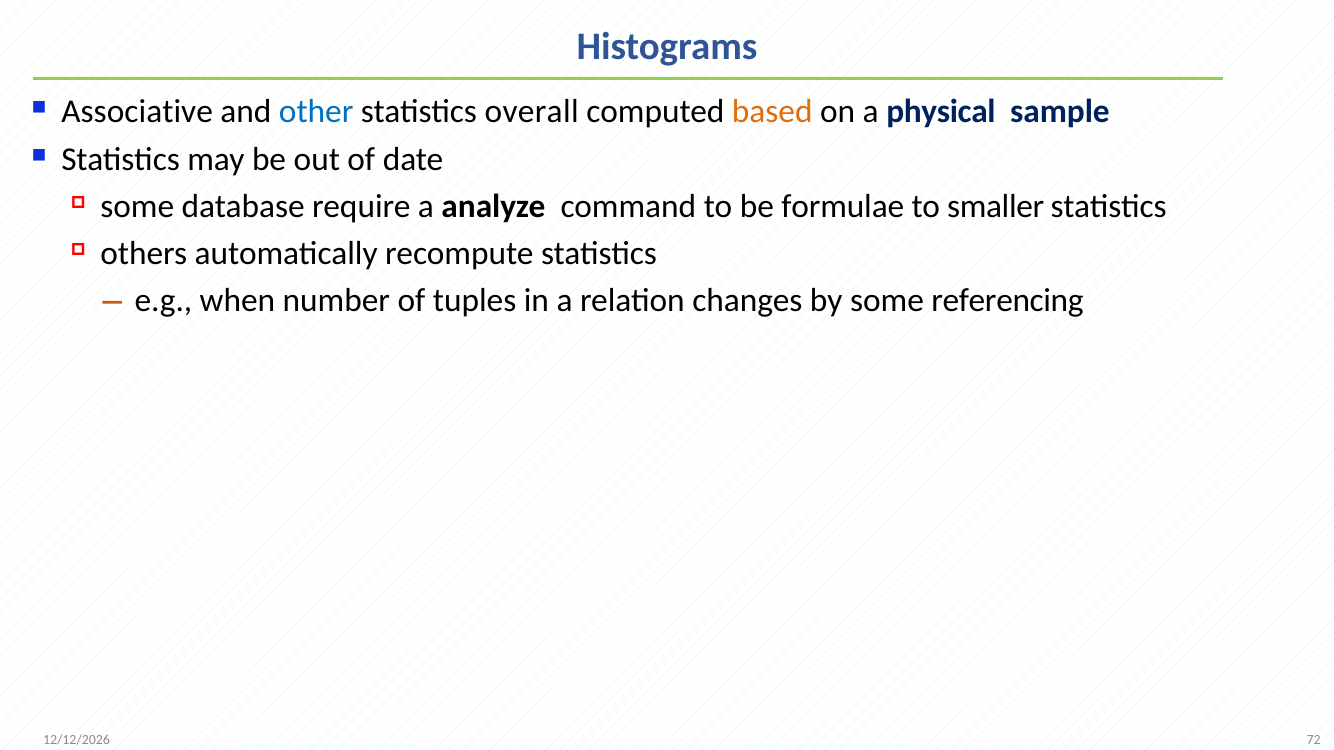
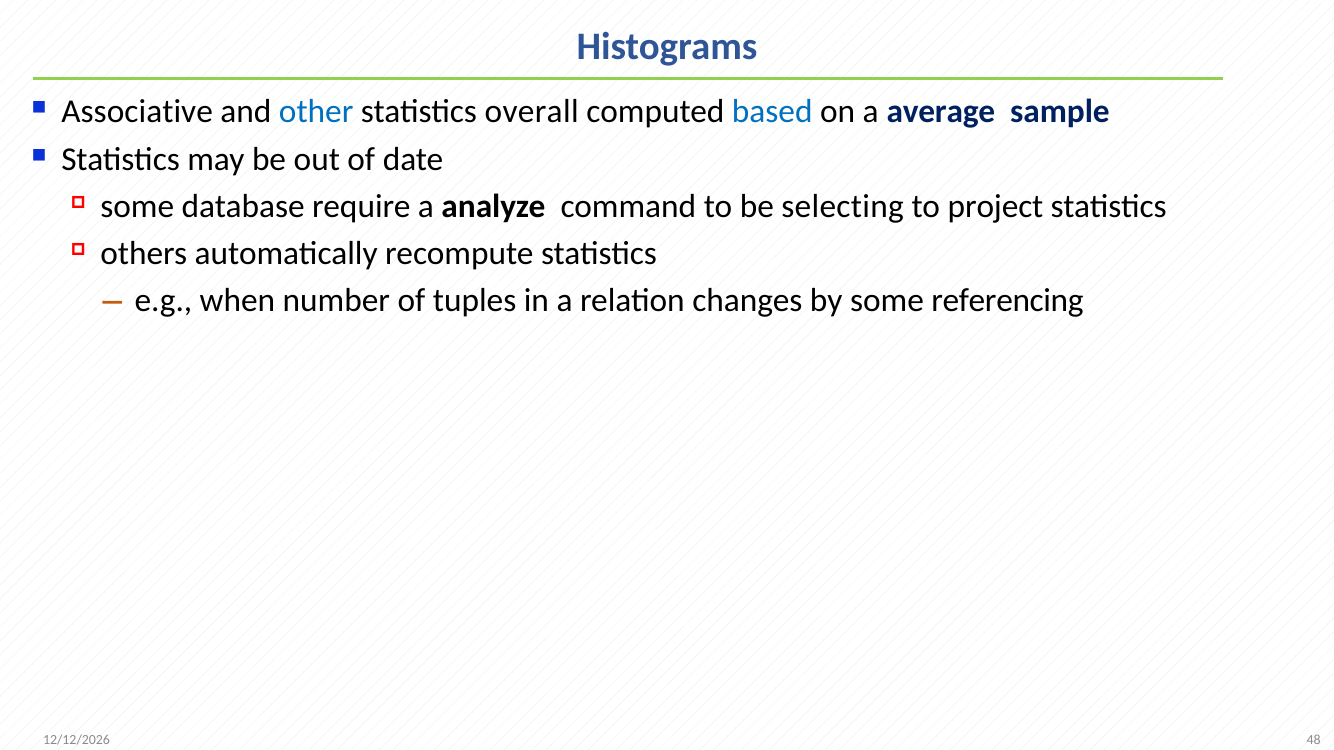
based colour: orange -> blue (772, 112)
physical: physical -> average (941, 112)
formulae: formulae -> selecting (843, 207)
smaller: smaller -> project (996, 207)
72: 72 -> 48 (1314, 741)
